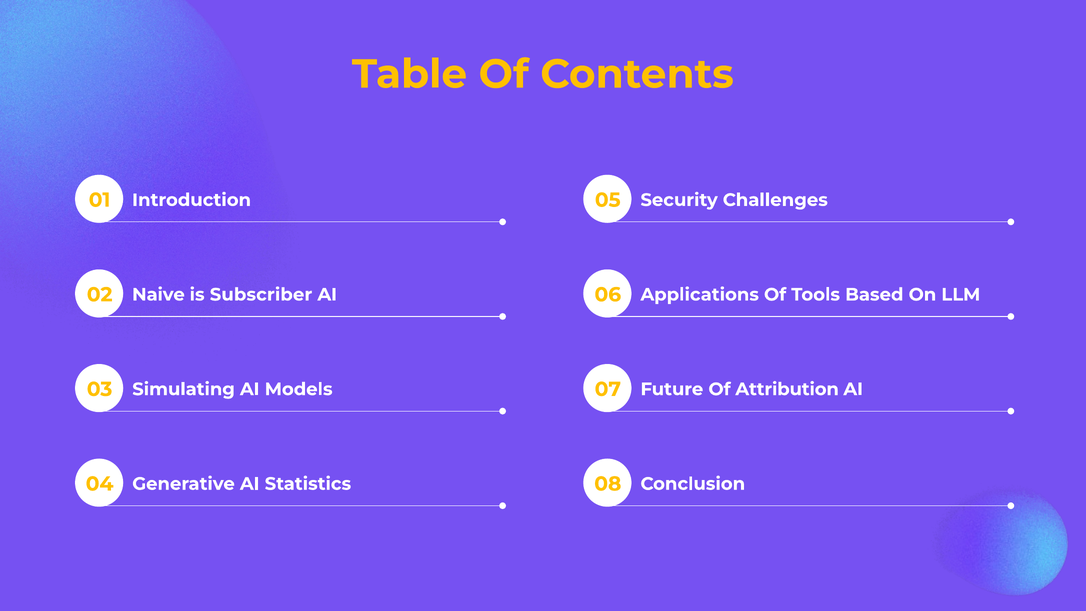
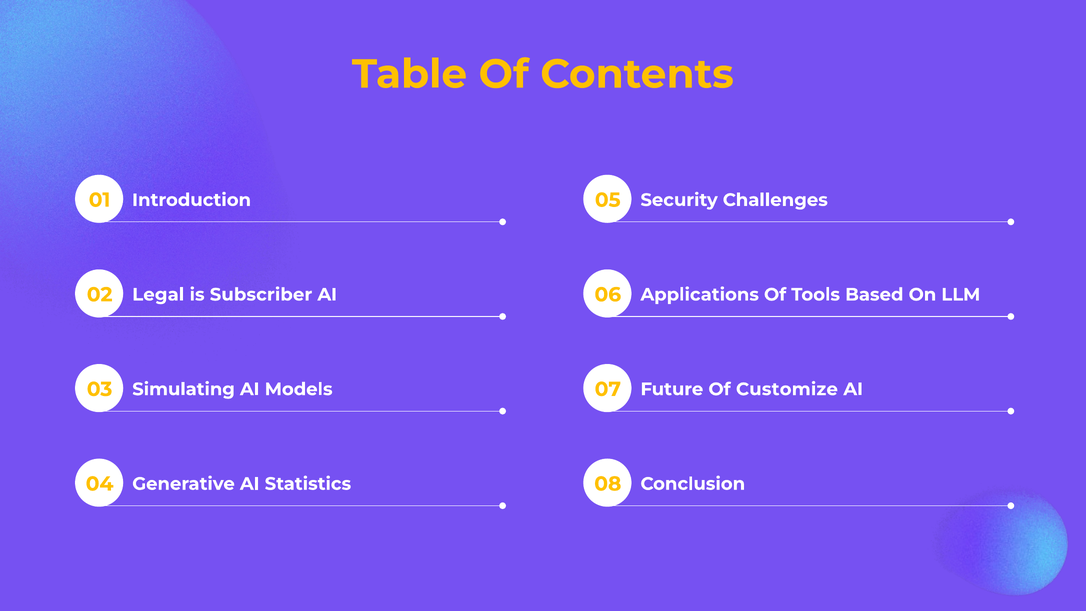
Naive: Naive -> Legal (158, 295)
Attribution: Attribution -> Customize (787, 389)
